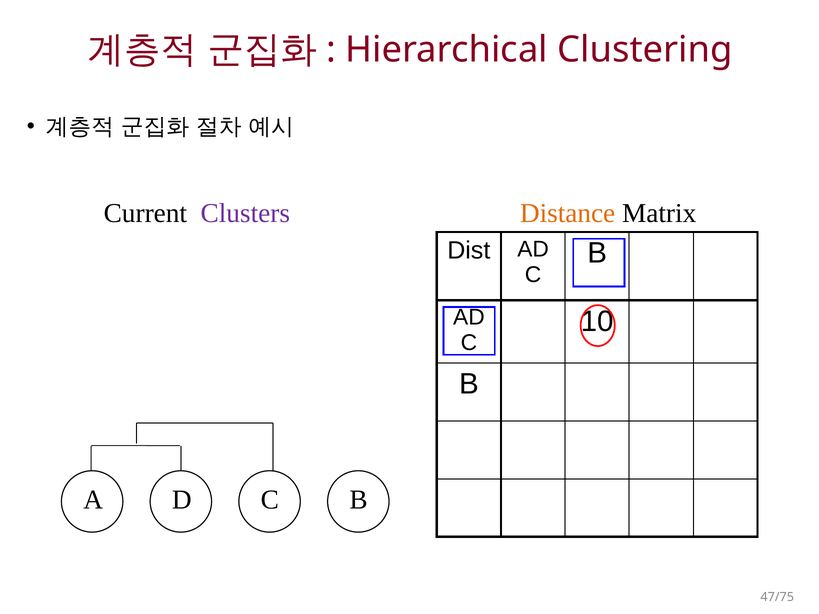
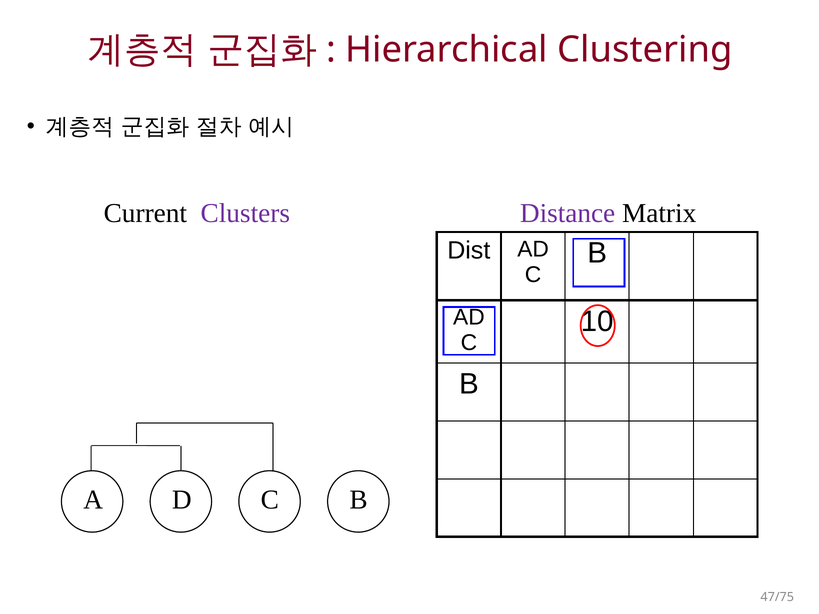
Distance colour: orange -> purple (568, 213)
